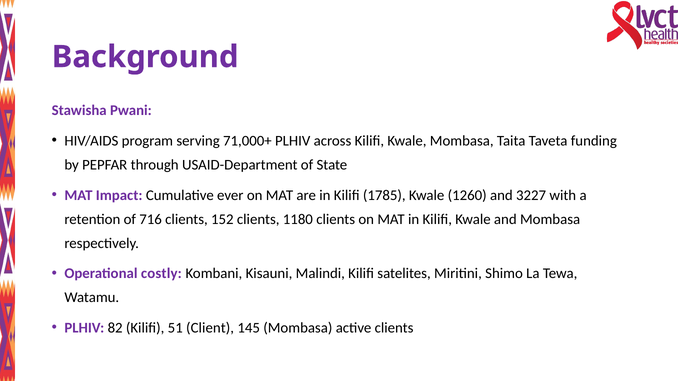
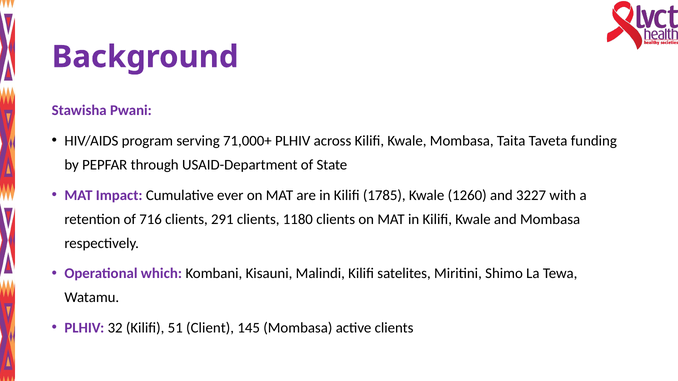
152: 152 -> 291 (222, 219)
costly: costly -> which (161, 274)
82: 82 -> 32 (115, 328)
